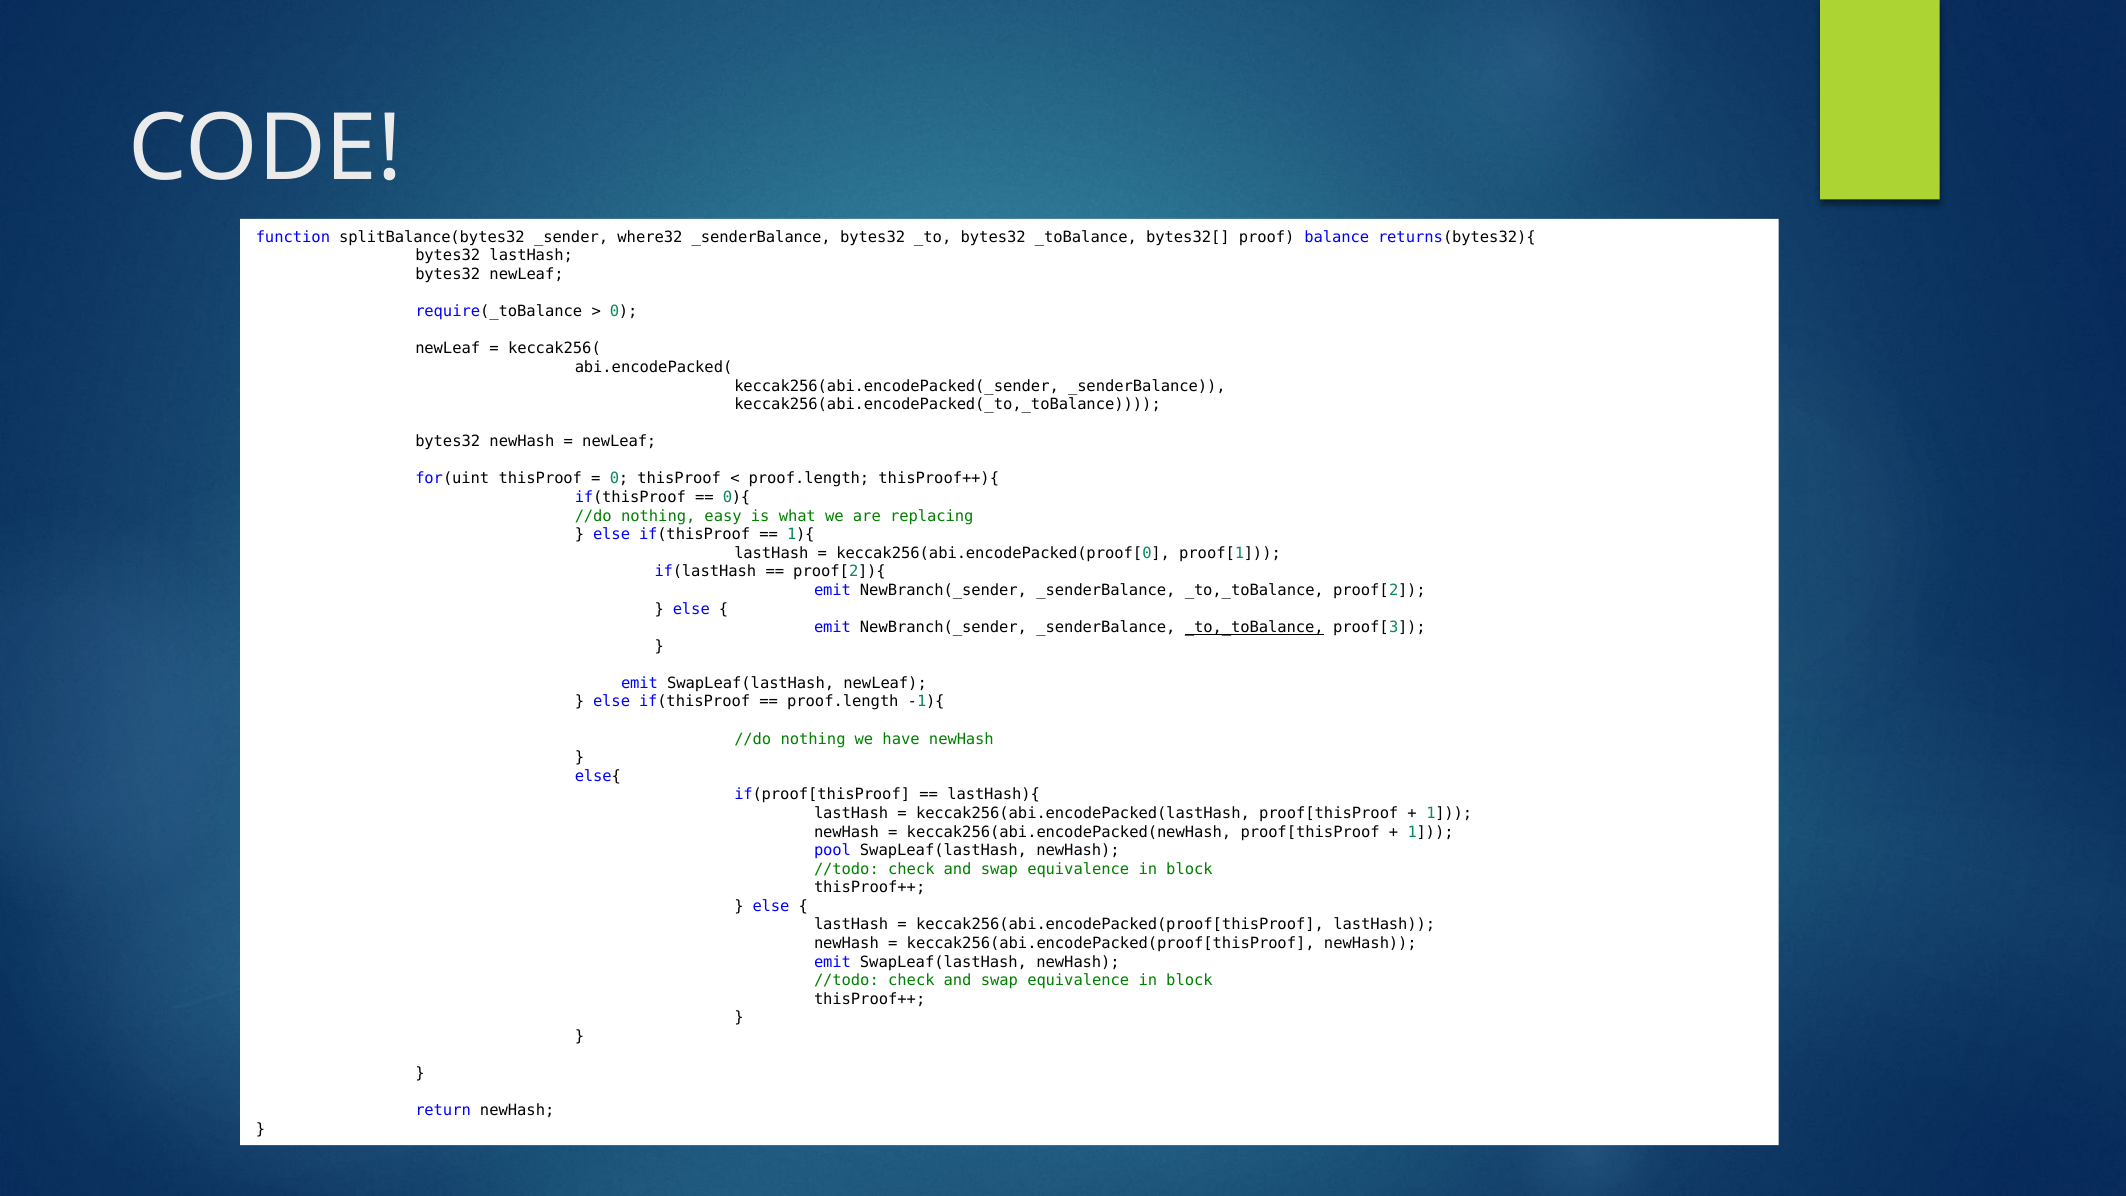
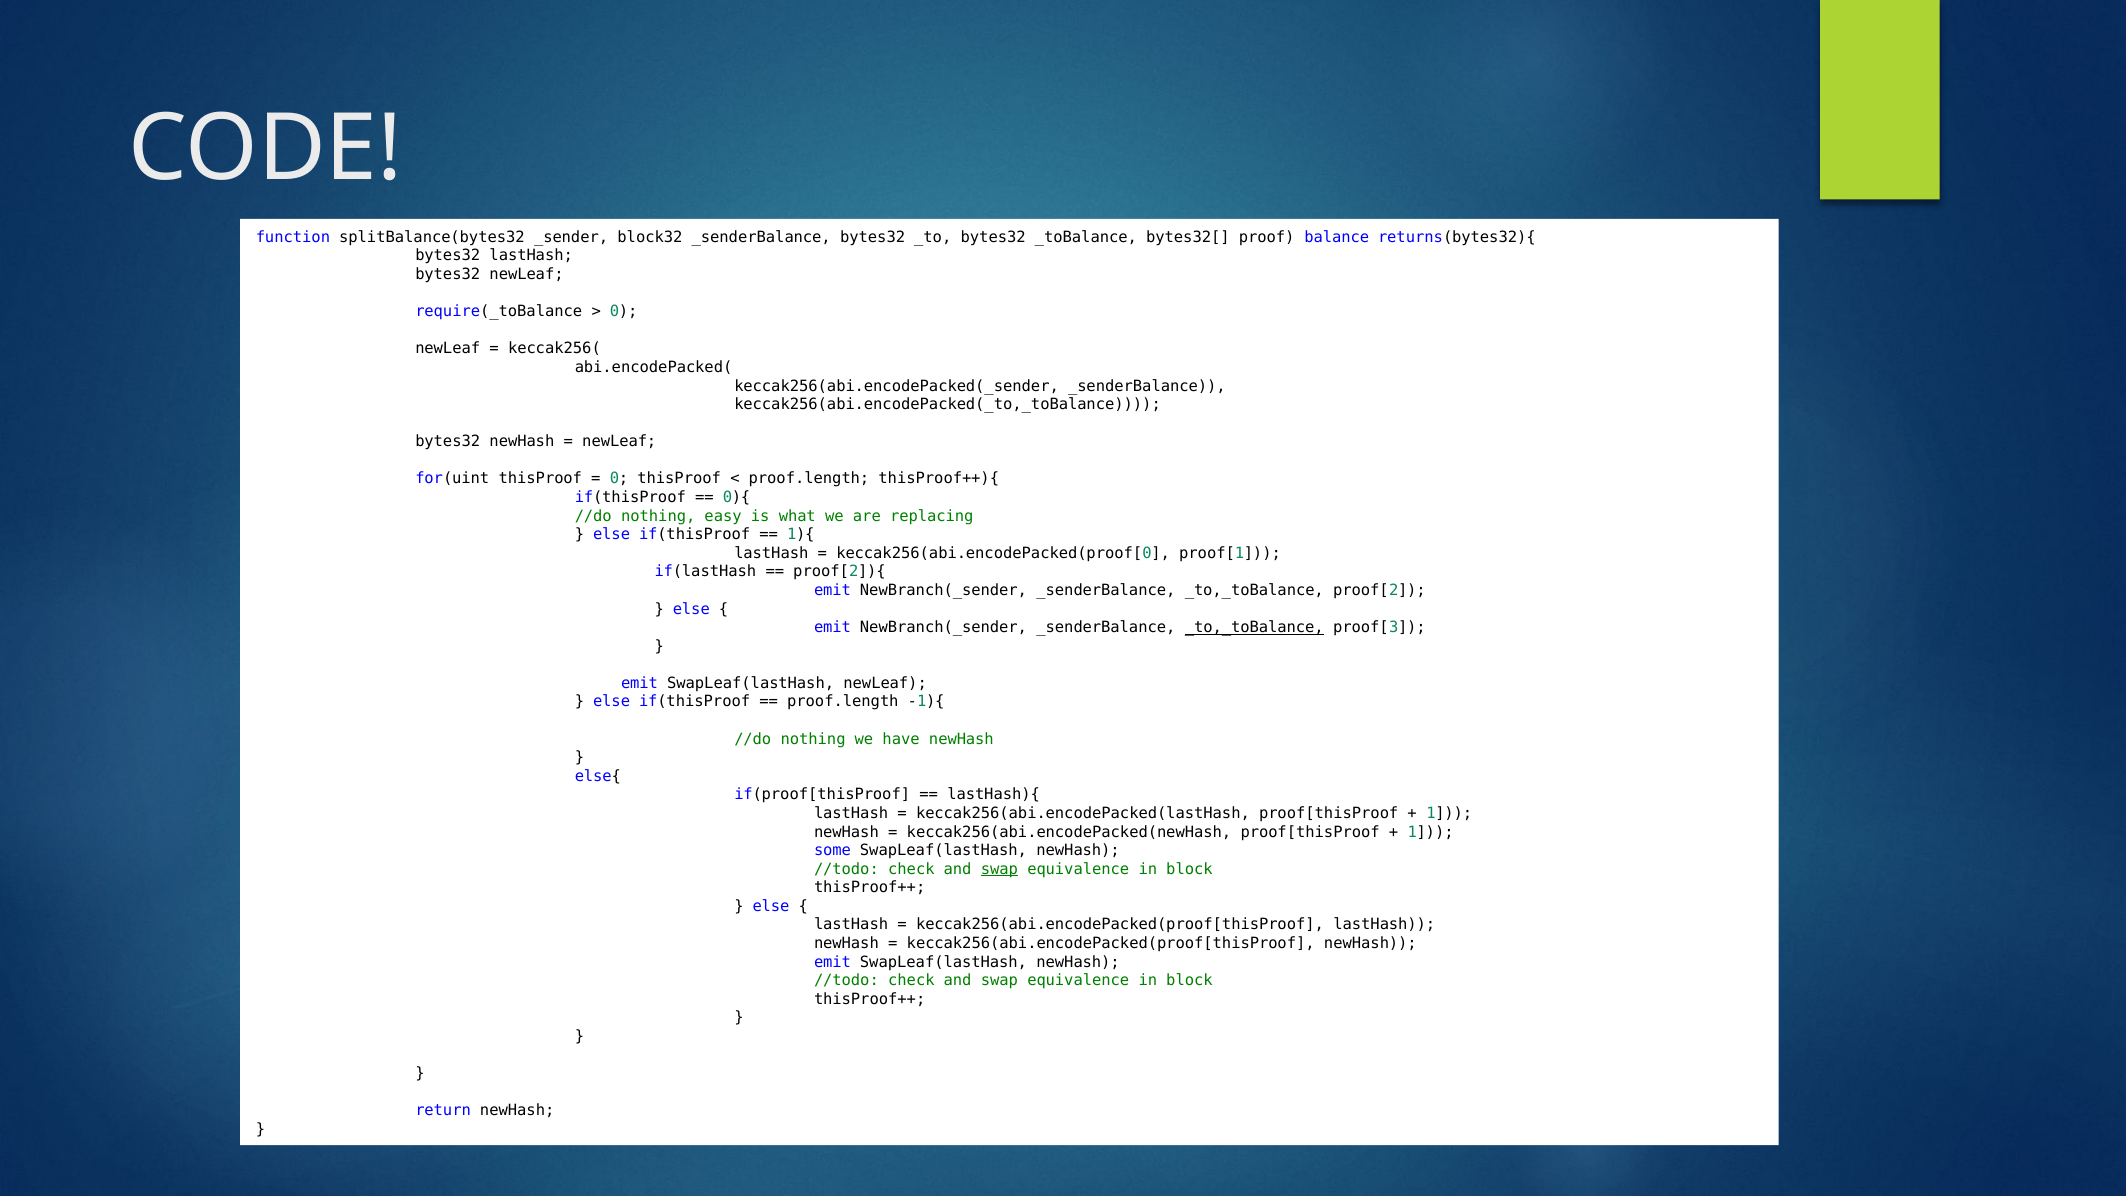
where32: where32 -> block32 (650, 237)
pool: pool -> some (833, 850)
swap underline: none -> present (999, 869)
